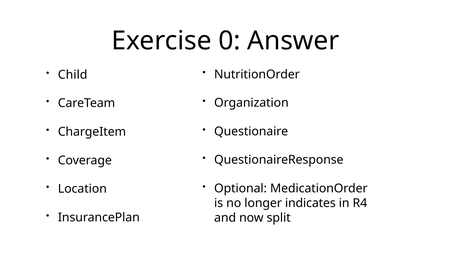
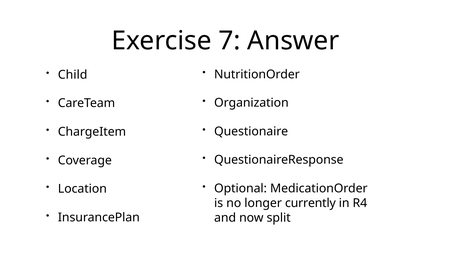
0: 0 -> 7 (229, 41)
indicates: indicates -> currently (310, 203)
